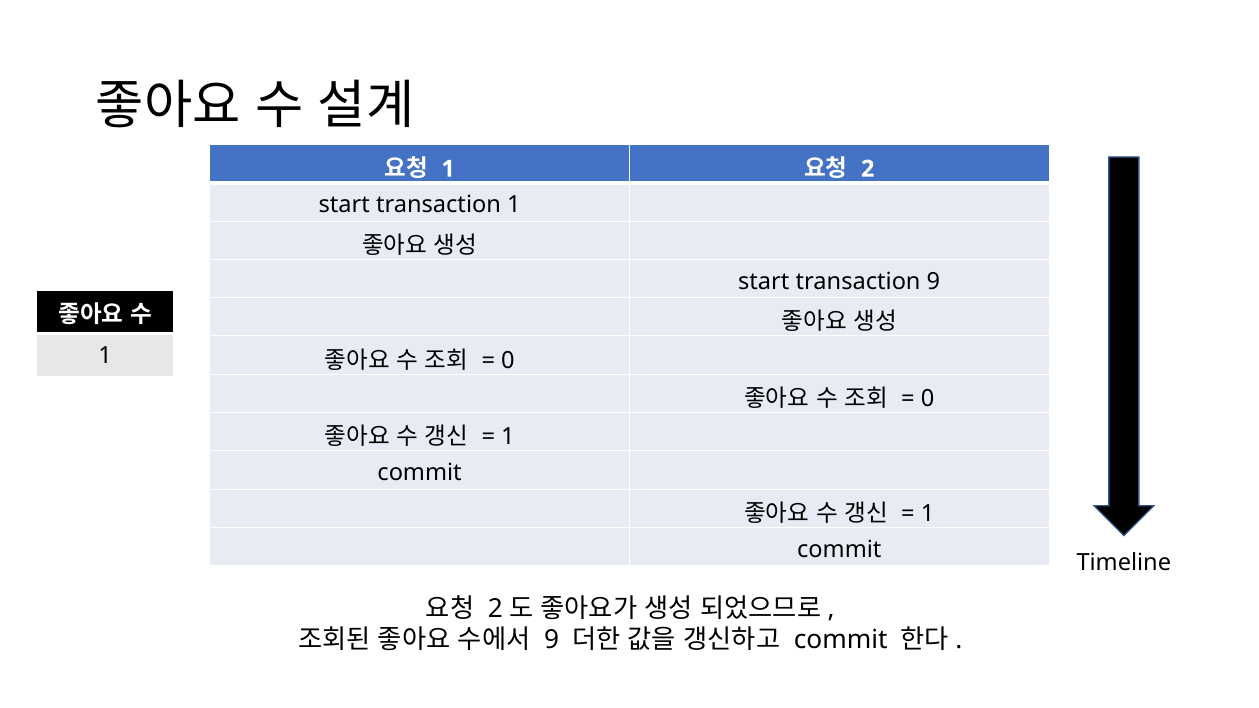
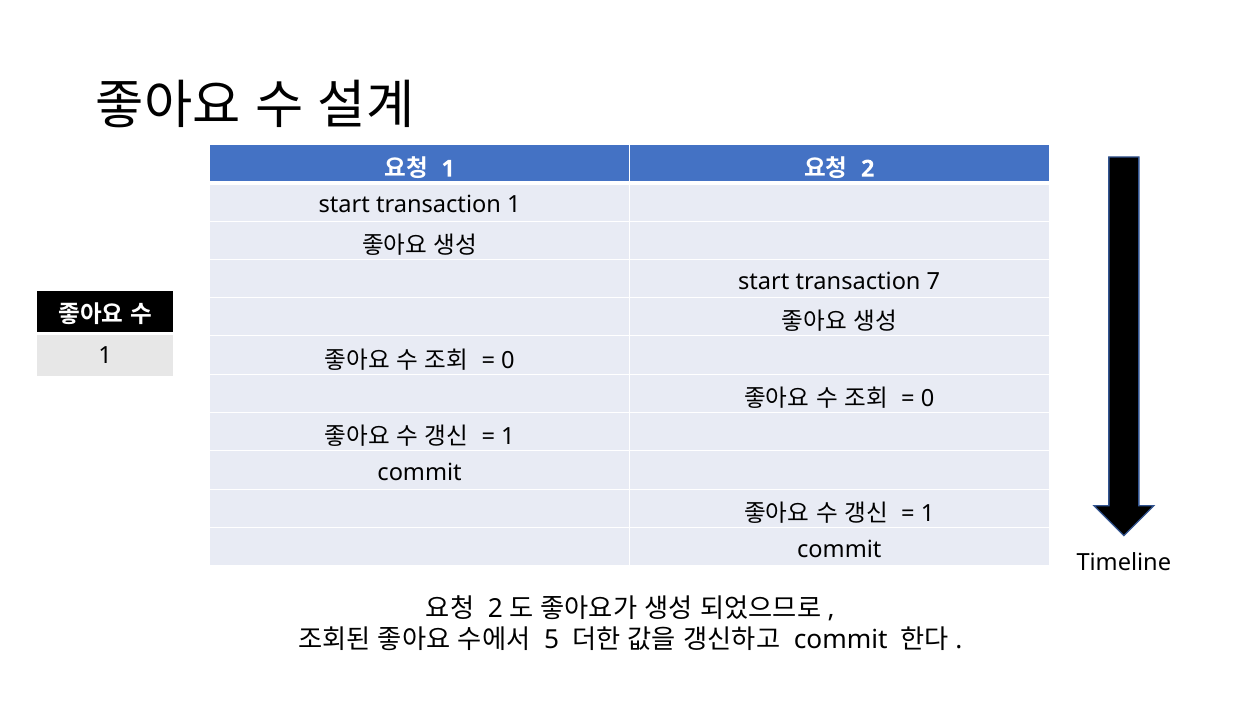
transaction 9: 9 -> 7 (933, 282)
9: 9 -> 5 (552, 640)
